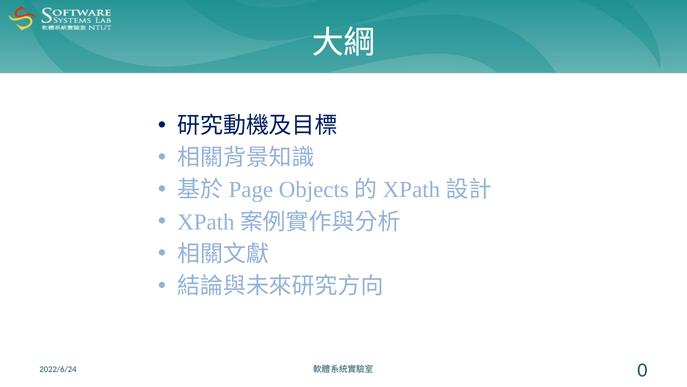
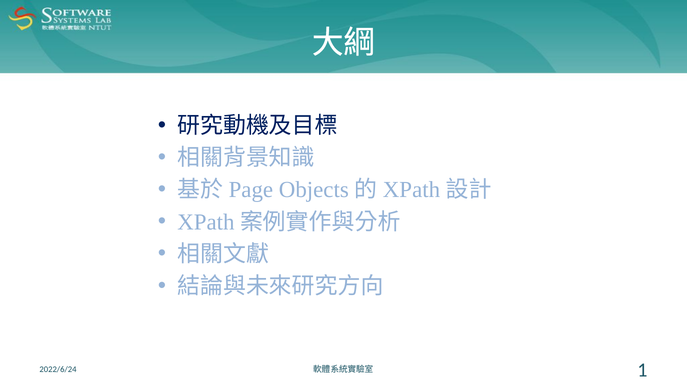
0: 0 -> 1 (642, 370)
